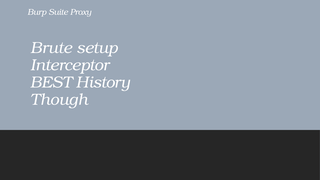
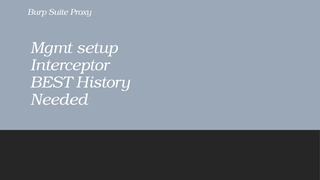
Brute: Brute -> Mgmt (51, 48)
Though: Though -> Needed (59, 100)
